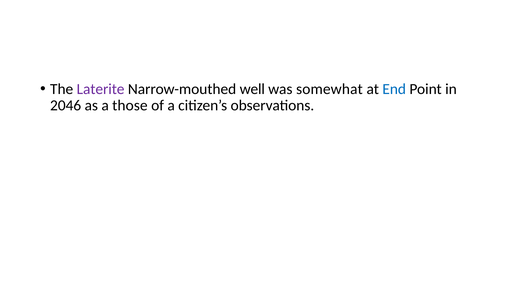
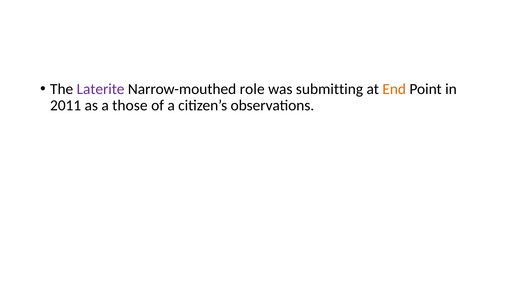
well: well -> role (252, 89)
somewhat: somewhat -> submitting (329, 89)
End colour: blue -> orange (394, 89)
2046: 2046 -> 2011 (66, 106)
